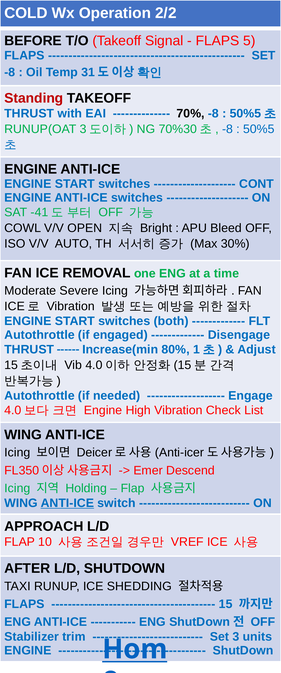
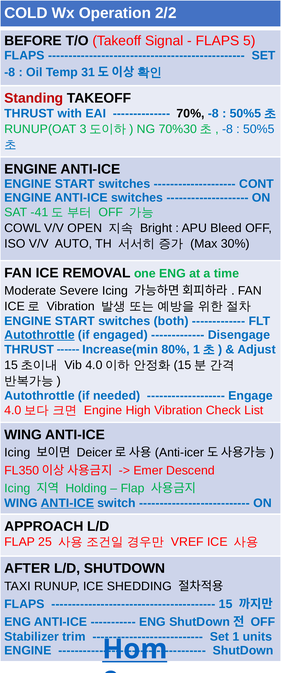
Autothrottle underline: none -> present (40, 335)
10: 10 -> 25 (45, 541)
3: 3 -> 1 (236, 636)
